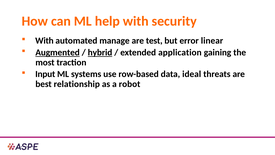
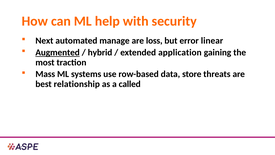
With: With -> Next (44, 41)
test: test -> loss (154, 41)
hybrid underline: present -> none (100, 52)
Input: Input -> Mass (45, 74)
ideal: ideal -> store (192, 74)
robot: robot -> called (130, 84)
